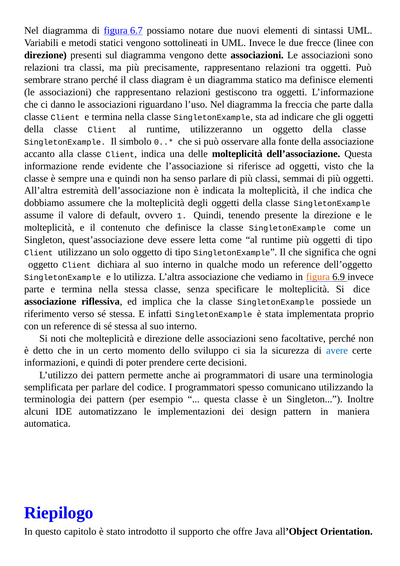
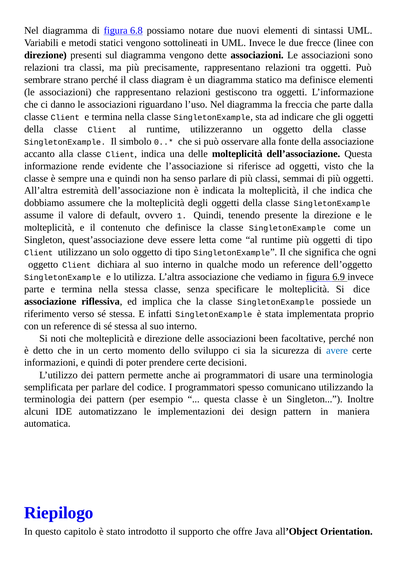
6.7: 6.7 -> 6.8 (136, 30)
figura colour: orange -> black (318, 277)
seno: seno -> been (269, 338)
